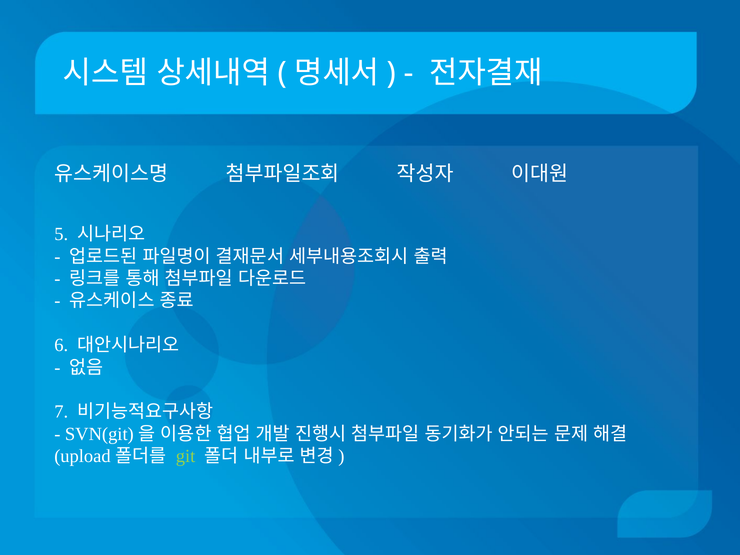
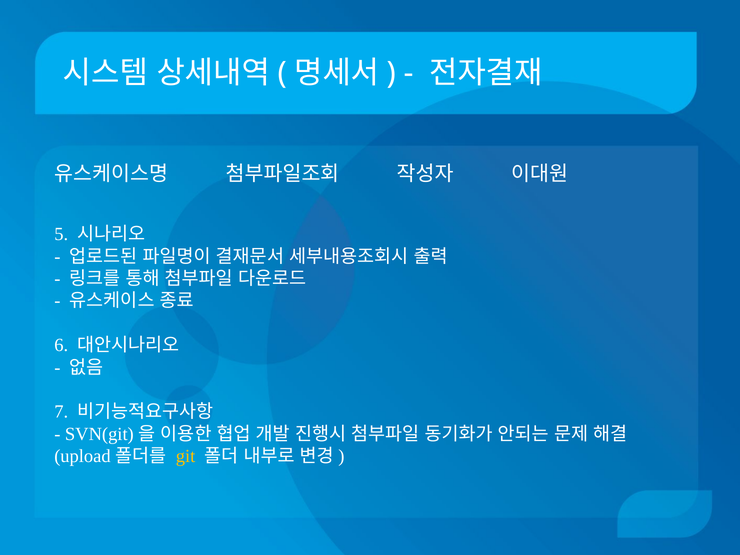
git colour: light green -> yellow (186, 456)
